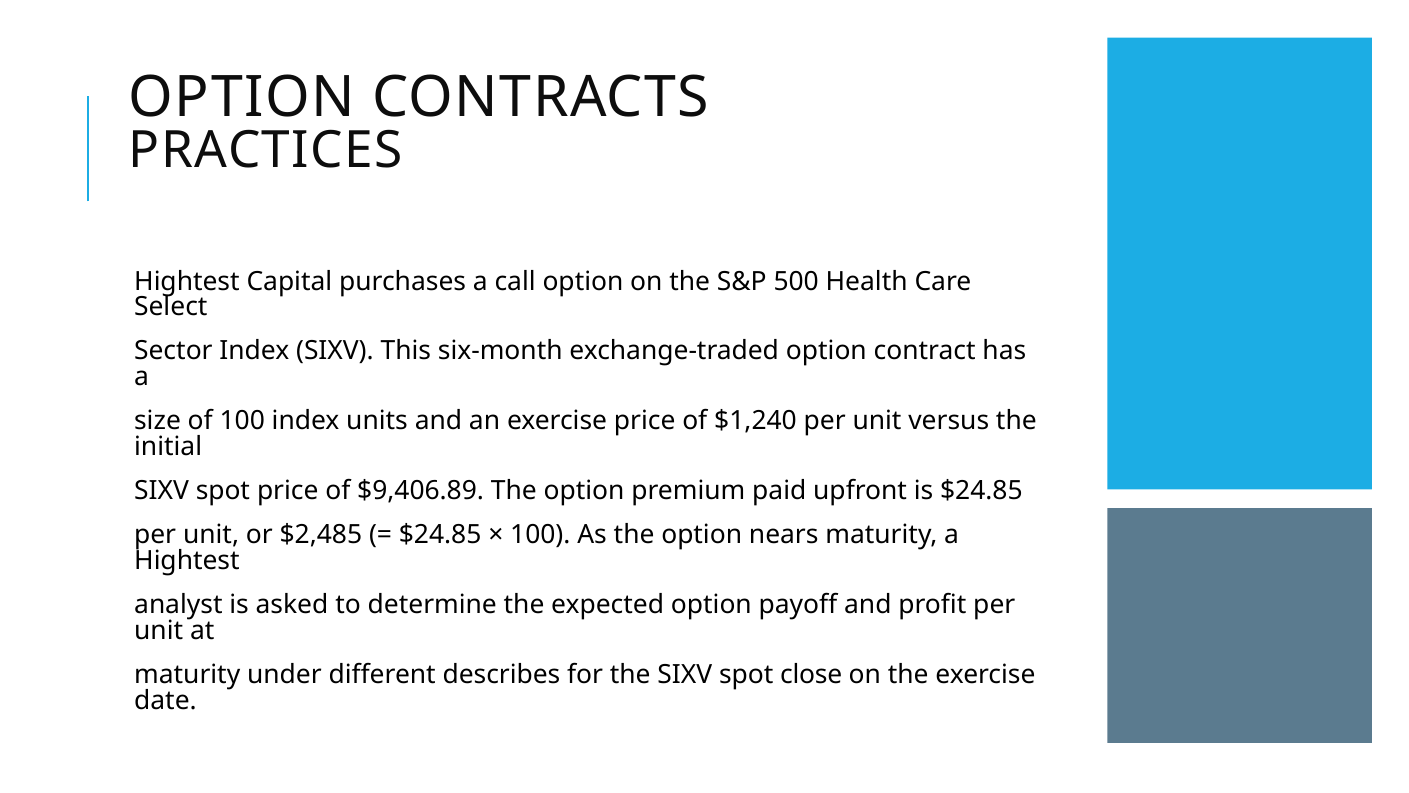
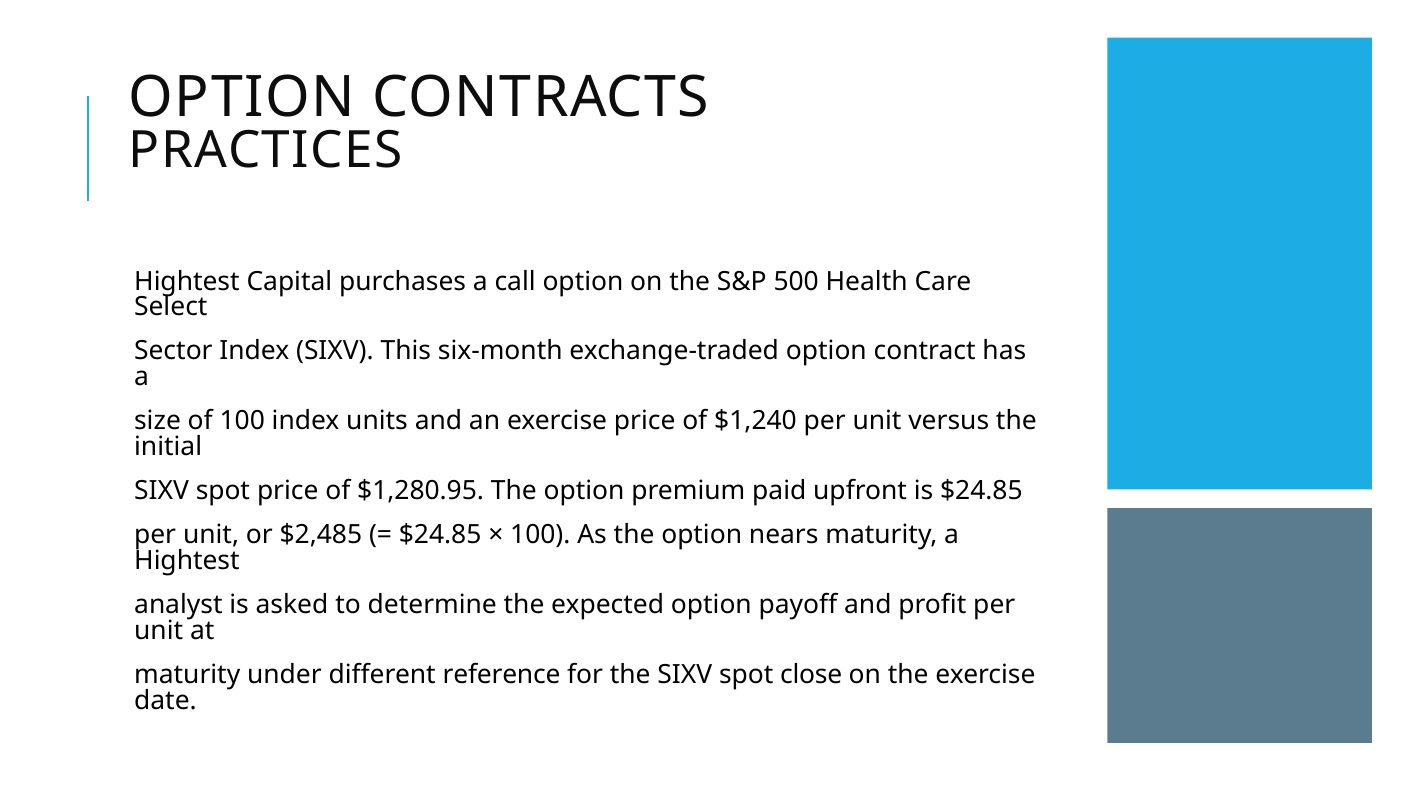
$9,406.89: $9,406.89 -> $1,280.95 (421, 491)
describes: describes -> reference (502, 674)
